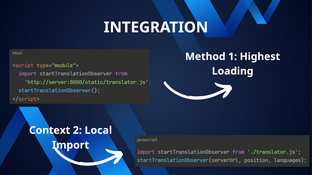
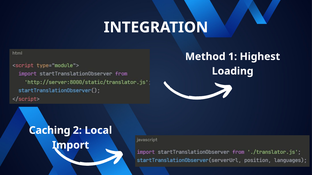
Context: Context -> Caching (50, 131)
